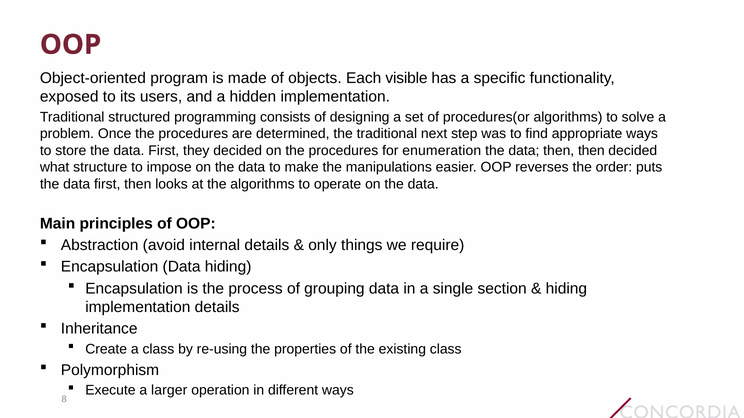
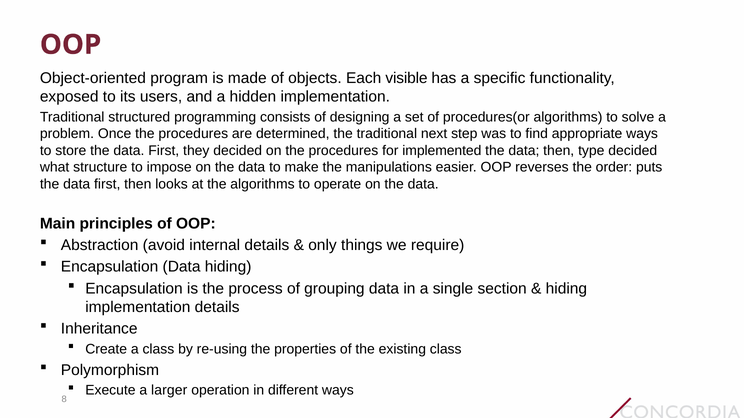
enumeration: enumeration -> implemented (442, 151)
then then: then -> type (591, 151)
